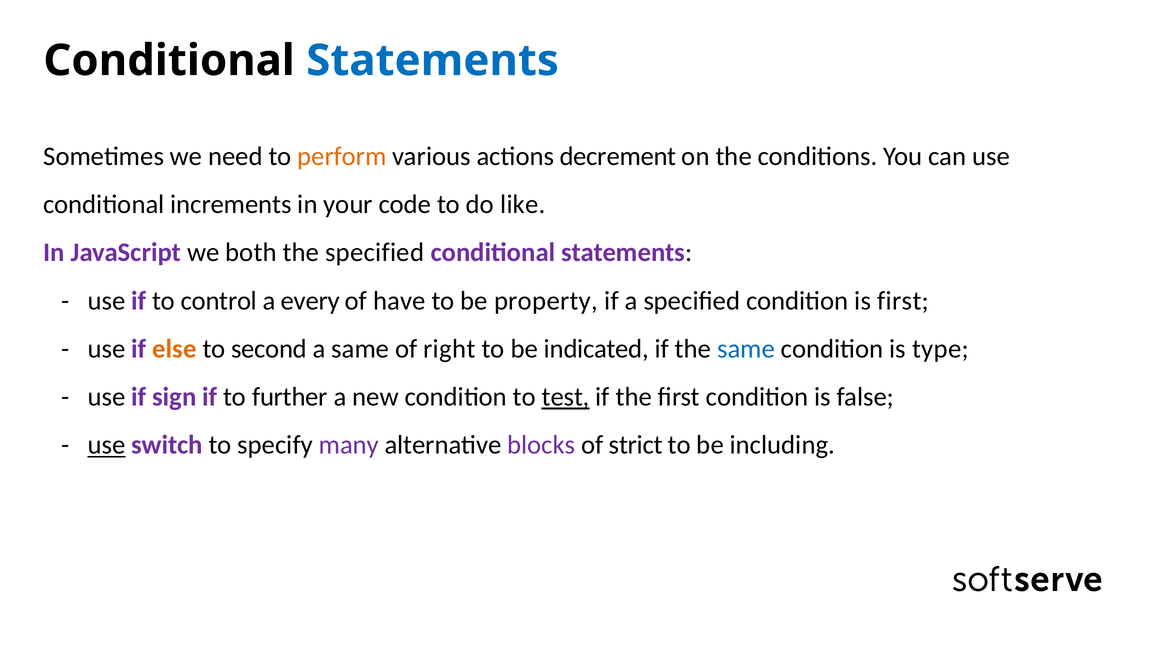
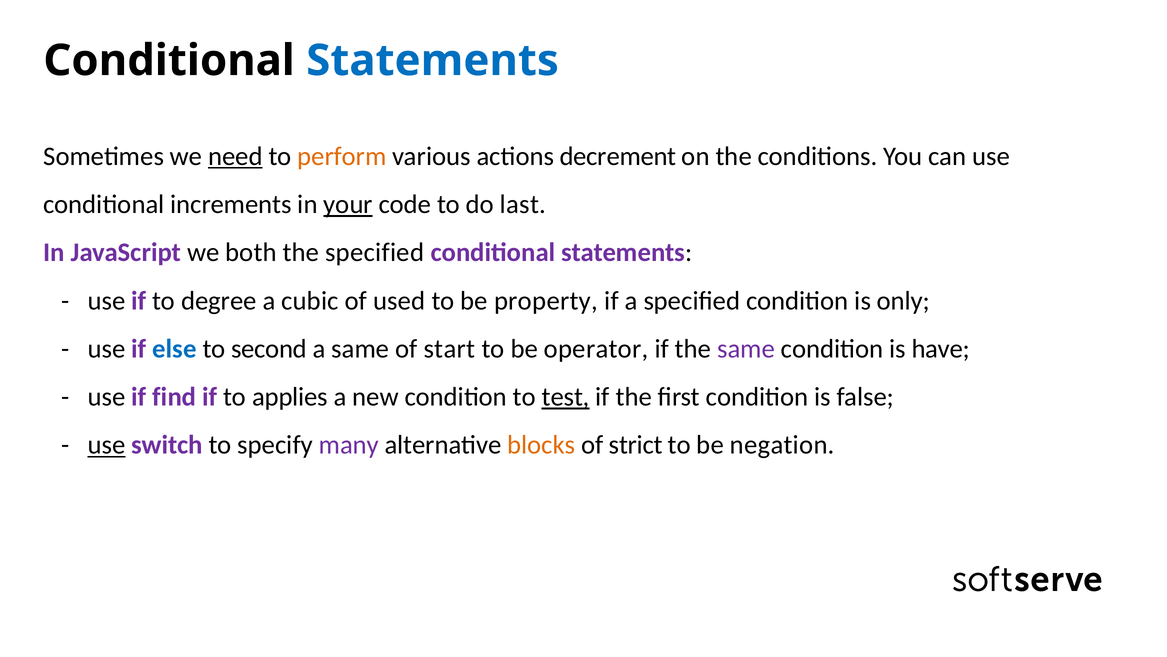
need underline: none -> present (235, 156)
your underline: none -> present (348, 204)
like: like -> last (523, 204)
control: control -> degree (219, 300)
every: every -> cubic (310, 300)
have: have -> used (399, 300)
is first: first -> only (903, 300)
else colour: orange -> blue (174, 349)
right: right -> start (449, 349)
indicated: indicated -> operator (596, 349)
same colour: blue -> purple (746, 349)
type: type -> have (941, 349)
sign: sign -> find (174, 397)
further: further -> applies (290, 397)
blocks colour: purple -> orange (541, 445)
including: including -> negation (782, 445)
